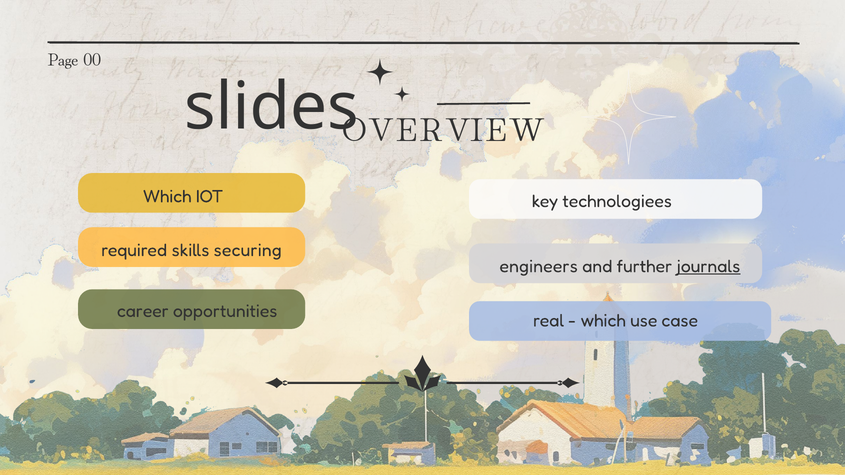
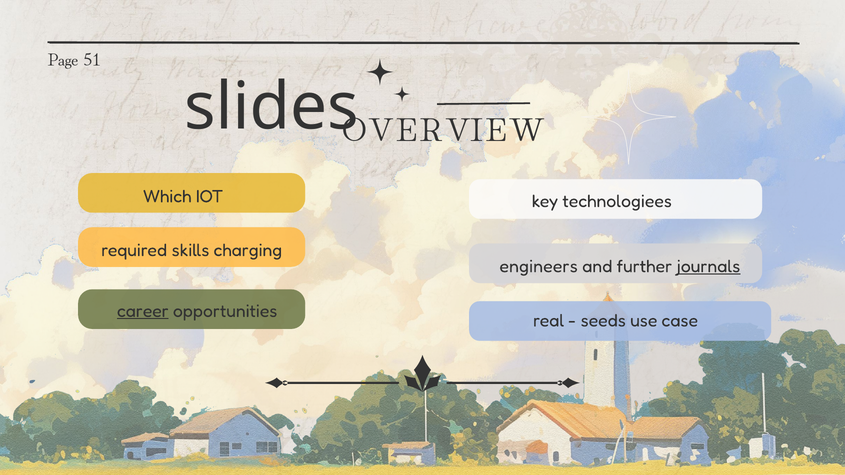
00: 00 -> 51 (92, 60)
securing: securing -> charging (248, 250)
career underline: none -> present (143, 311)
which: which -> seeds (603, 321)
